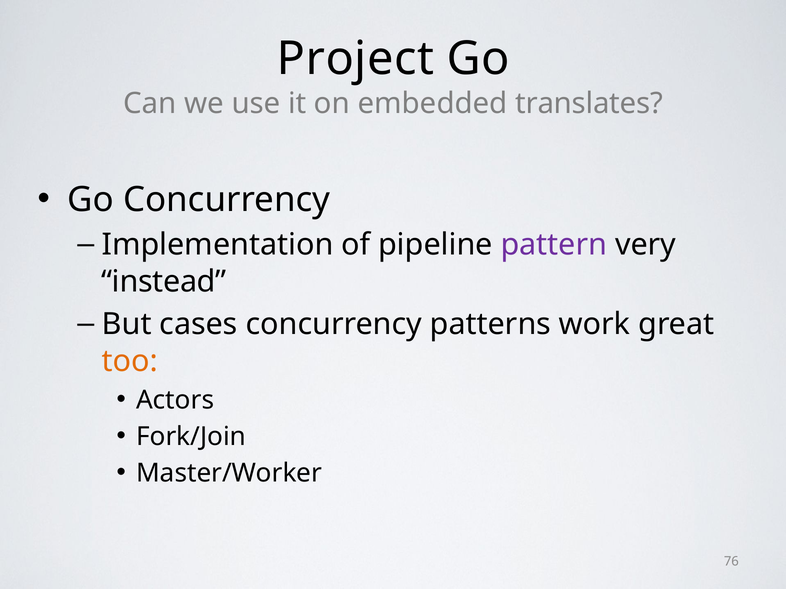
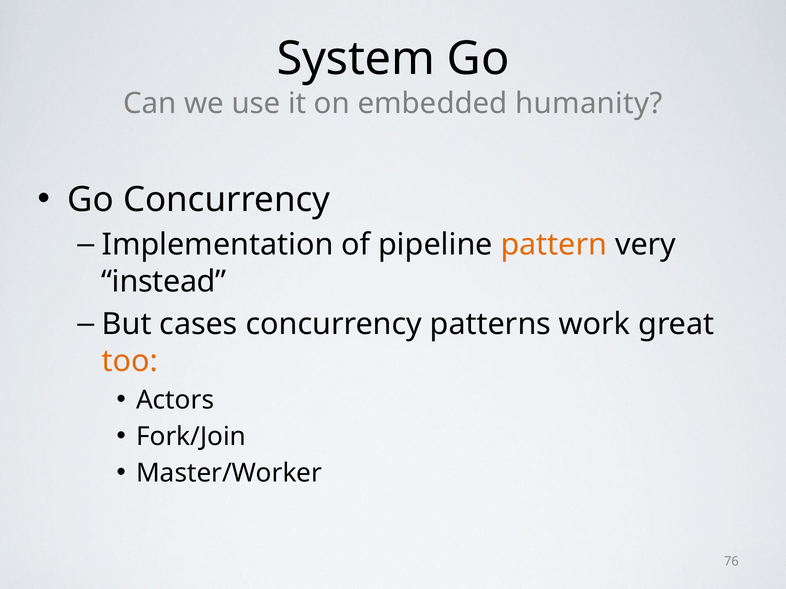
Project: Project -> System (356, 59)
translates: translates -> humanity (589, 104)
pattern colour: purple -> orange (554, 245)
